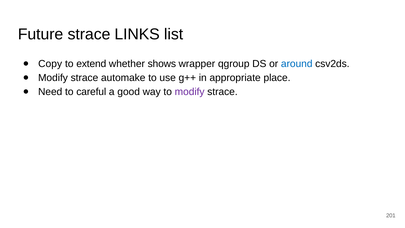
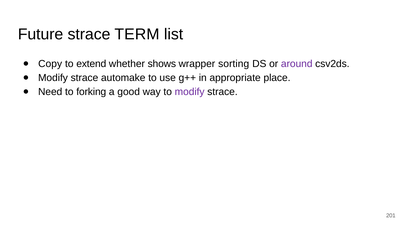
LINKS: LINKS -> TERM (137, 34)
qgroup: qgroup -> sorting (234, 64)
around colour: blue -> purple (297, 64)
careful: careful -> forking (91, 92)
